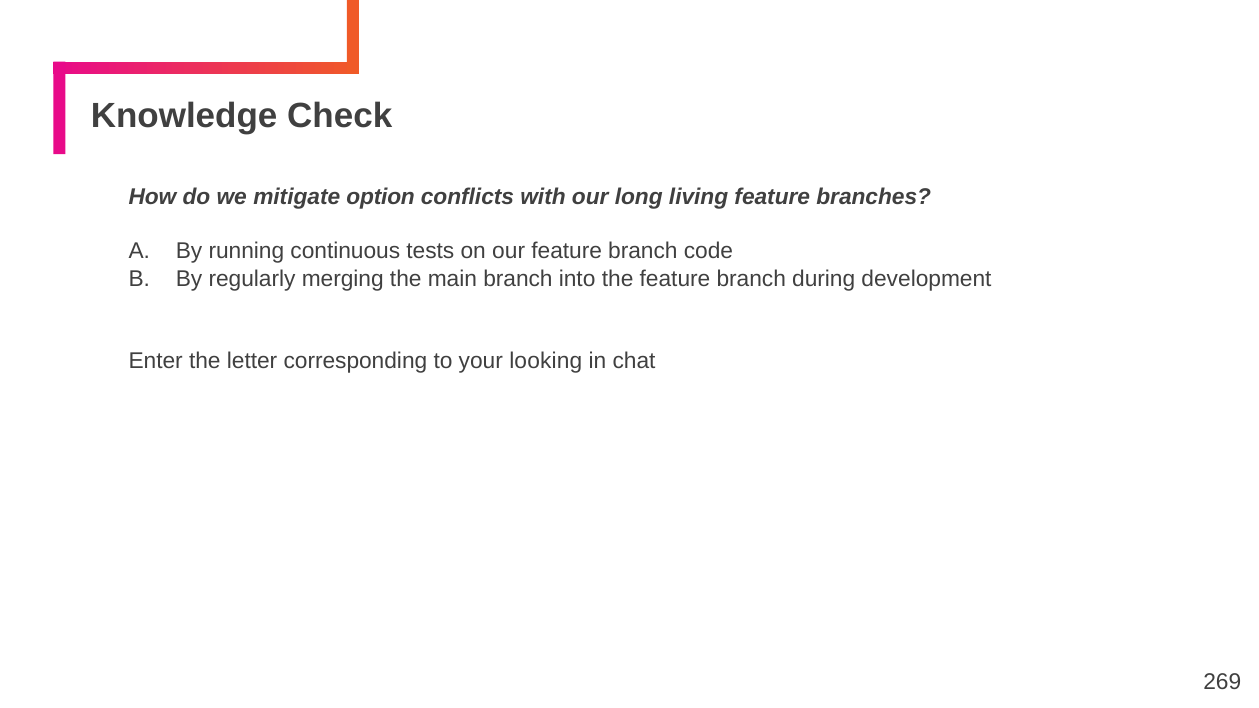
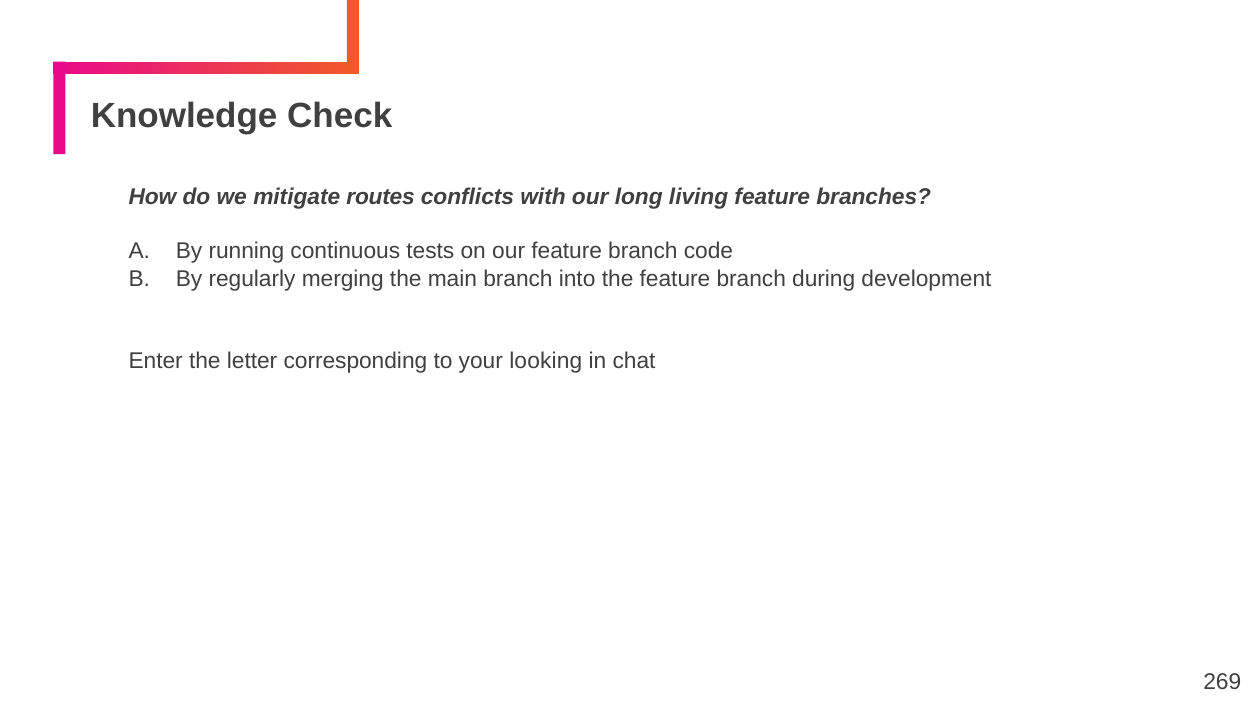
option: option -> routes (381, 197)
